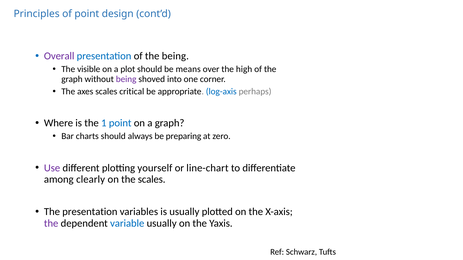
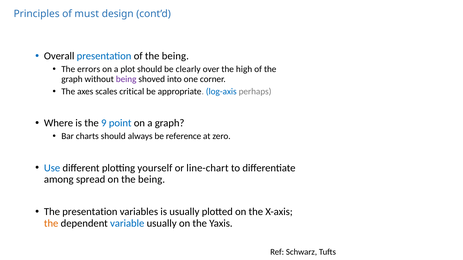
of point: point -> must (87, 14)
Overall colour: purple -> black (59, 56)
visible: visible -> errors (89, 69)
means: means -> clearly (188, 69)
1: 1 -> 9 (104, 123)
preparing: preparing -> reference (184, 136)
Use colour: purple -> blue (52, 168)
clearly: clearly -> spread (91, 180)
on the scales: scales -> being (152, 180)
the colour: purple -> orange (51, 224)
